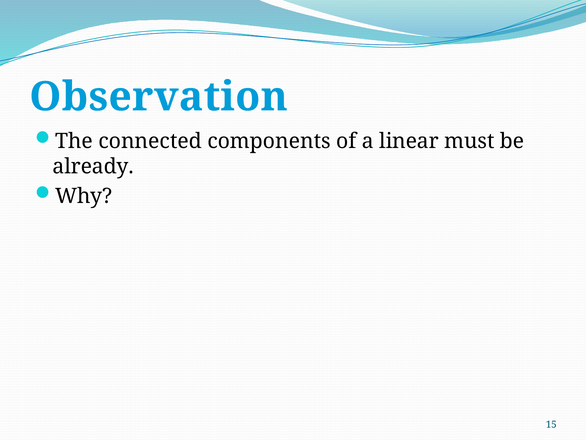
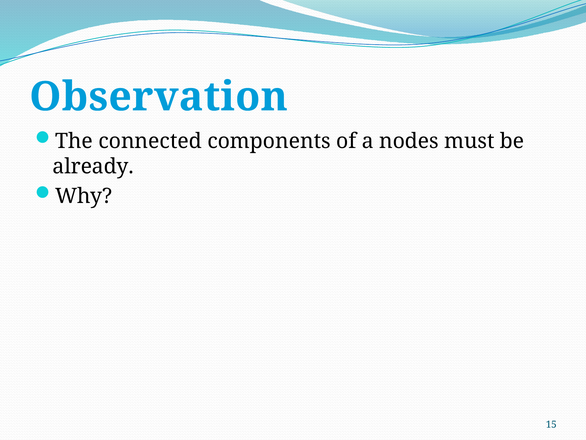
linear: linear -> nodes (409, 141)
